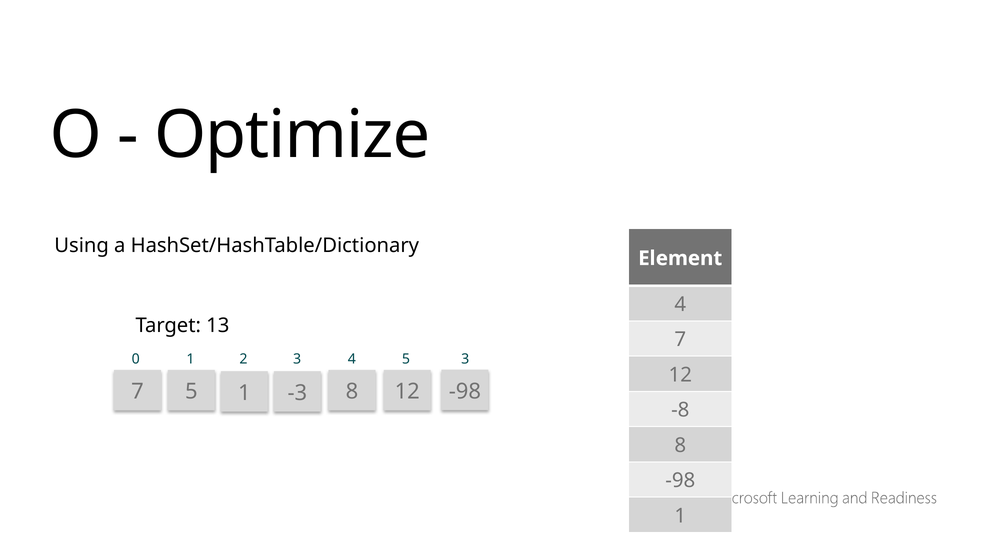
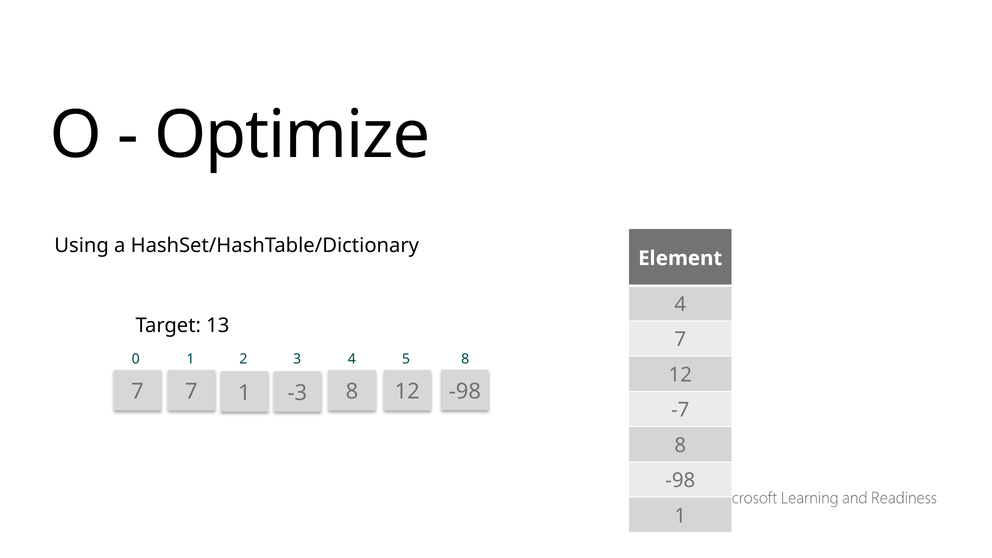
5 3: 3 -> 8 (465, 359)
7 5: 5 -> 7 (191, 392)
-8: -8 -> -7 (680, 410)
